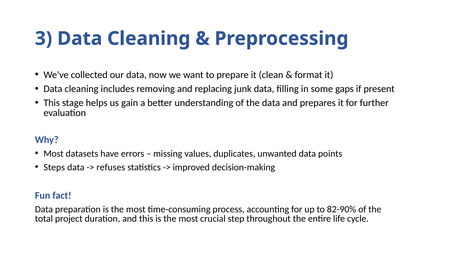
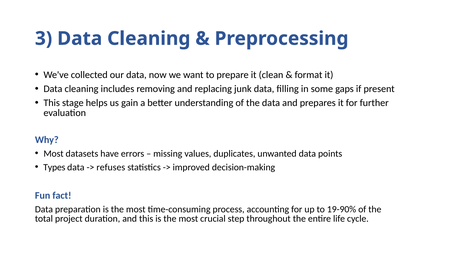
Steps: Steps -> Types (54, 167)
82-90%: 82-90% -> 19-90% (342, 209)
